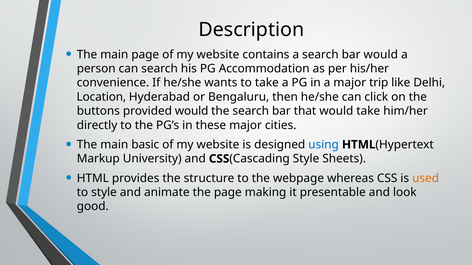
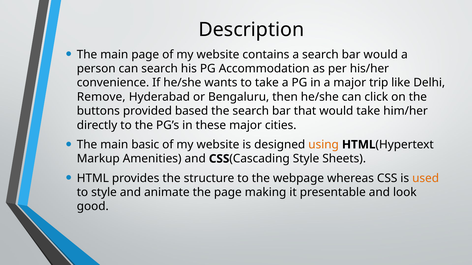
Location: Location -> Remove (101, 97)
provided would: would -> based (192, 111)
using colour: blue -> orange (324, 145)
University: University -> Amenities (152, 159)
